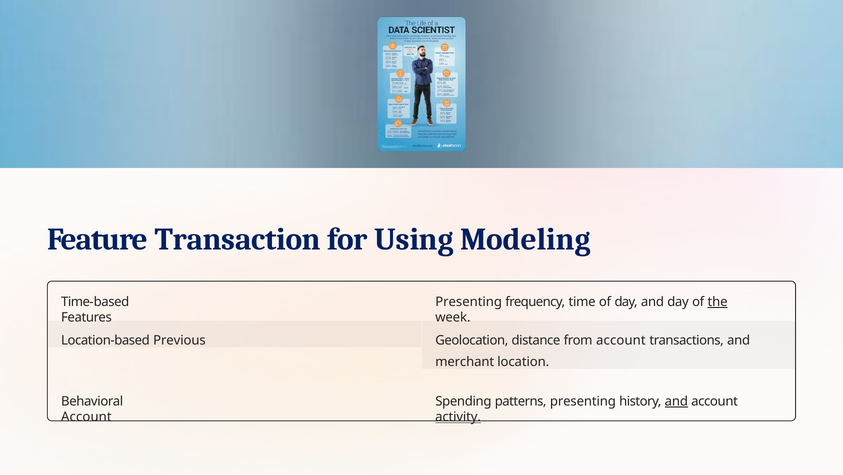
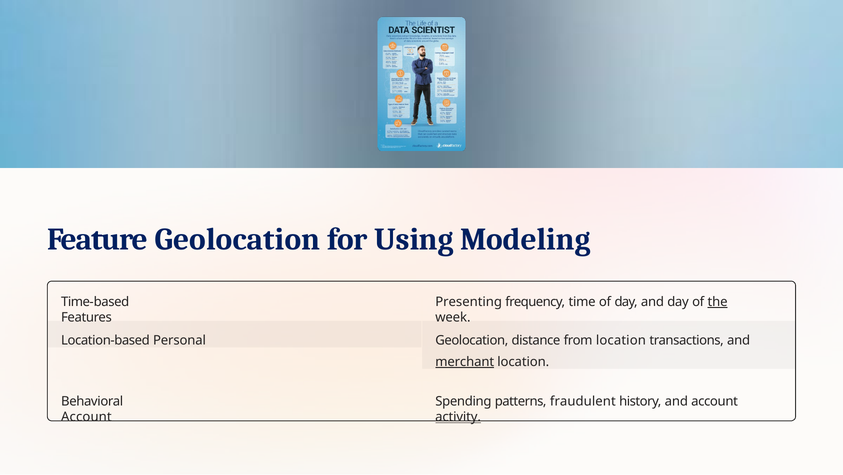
Feature Transaction: Transaction -> Geolocation (238, 240)
Previous: Previous -> Personal (179, 341)
from account: account -> location (621, 340)
merchant underline: none -> present (465, 362)
patterns presenting: presenting -> fraudulent (583, 402)
and underline: present -> none (676, 402)
